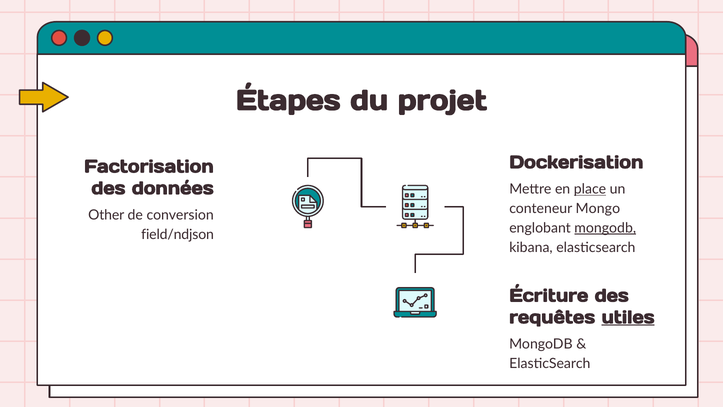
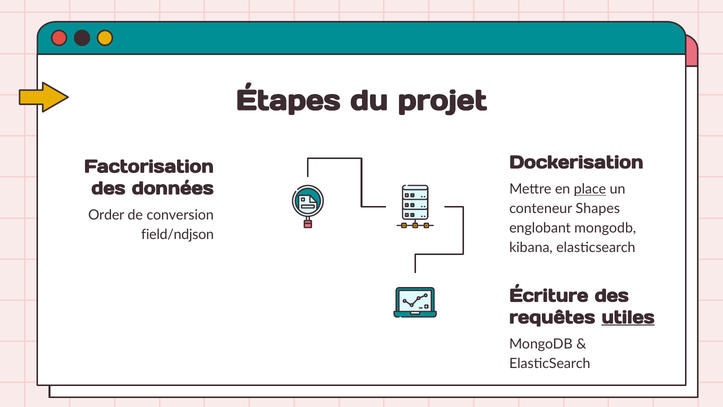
Mongo: Mongo -> Shapes (598, 208)
Other: Other -> Order (106, 215)
mongodb underline: present -> none (605, 228)
